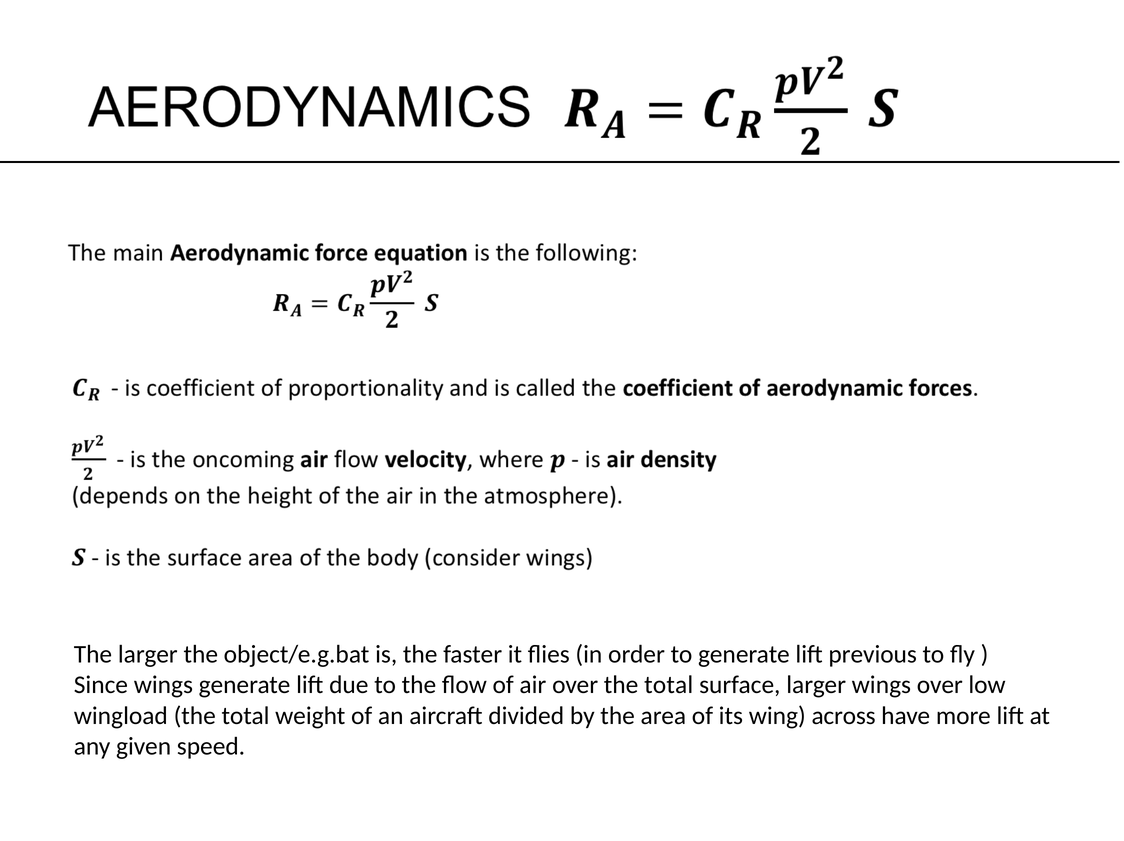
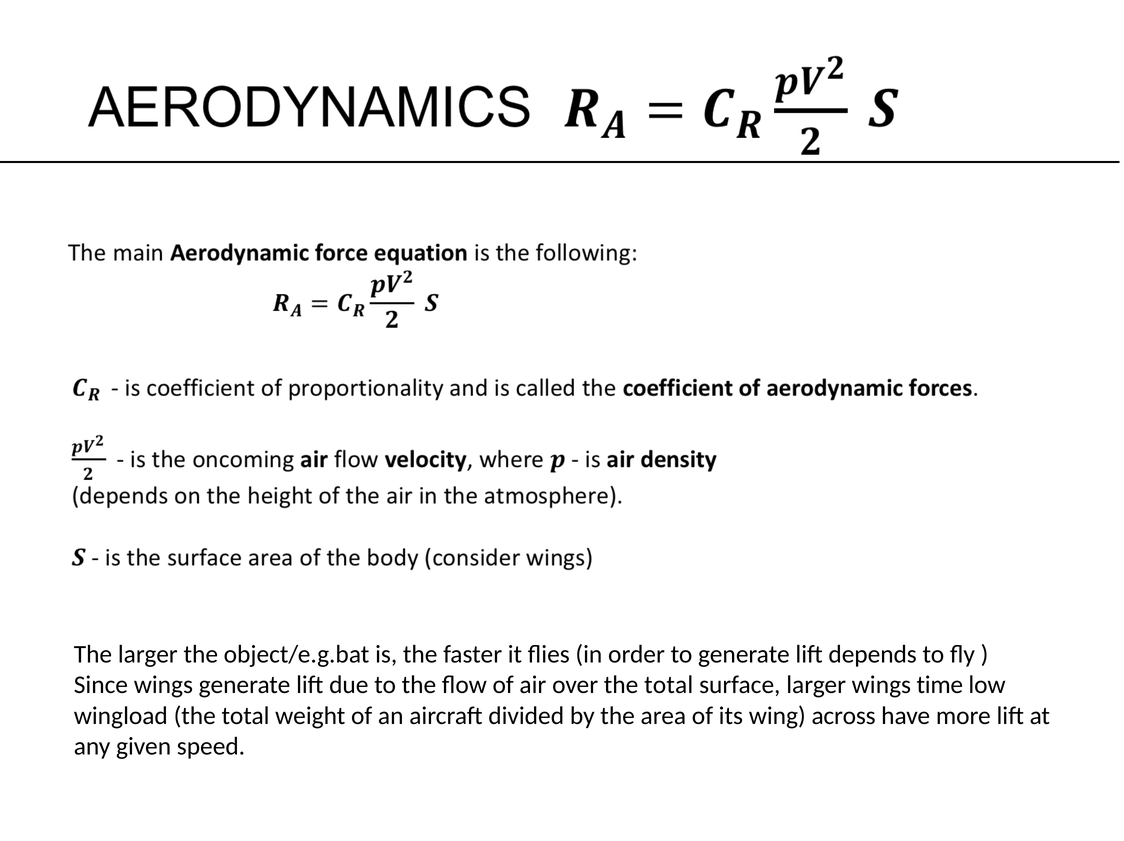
previous: previous -> depends (873, 655)
wings over: over -> time (940, 685)
